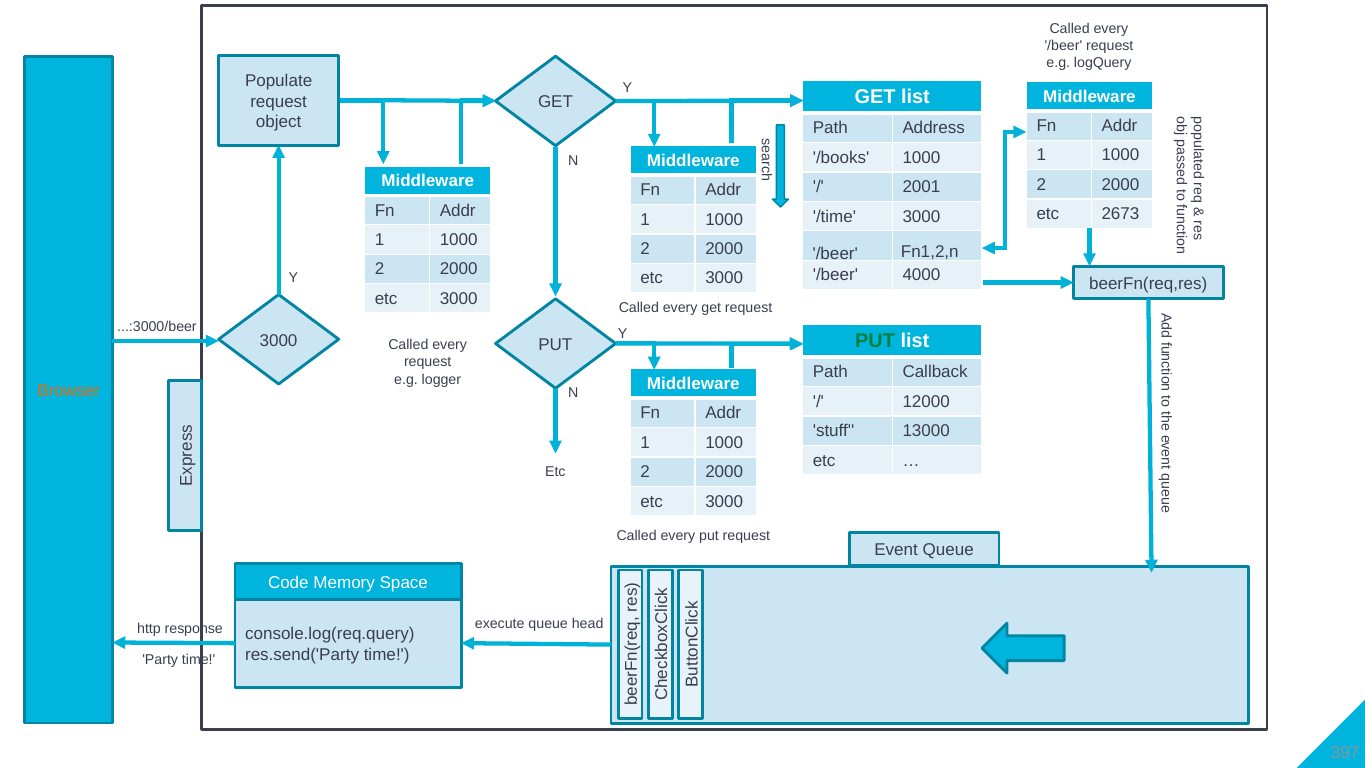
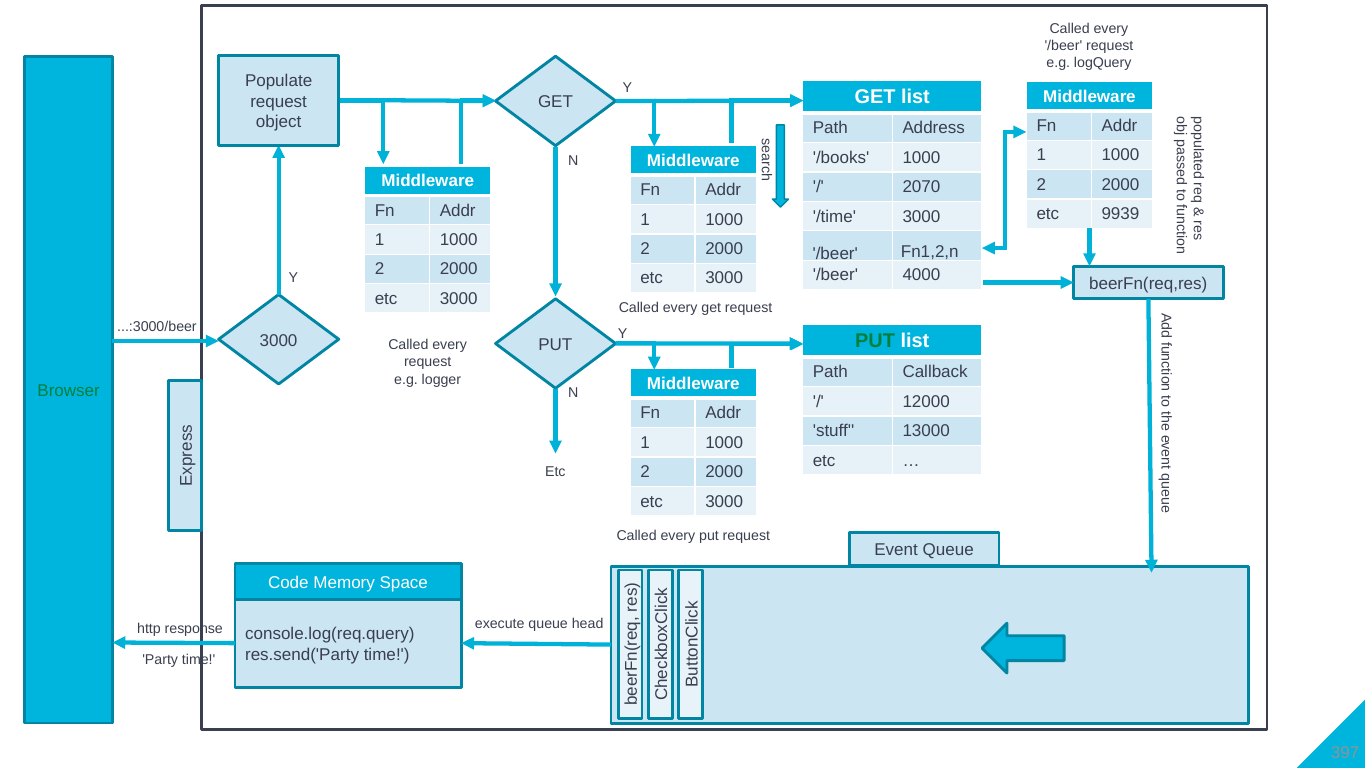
2001: 2001 -> 2070 (921, 187)
2673: 2673 -> 9939 (1120, 214)
Browser colour: orange -> green (69, 391)
